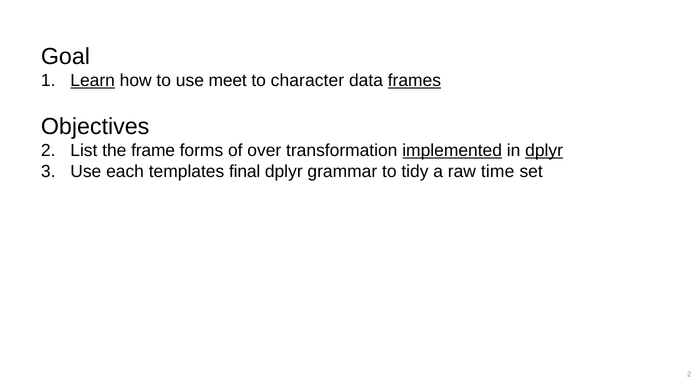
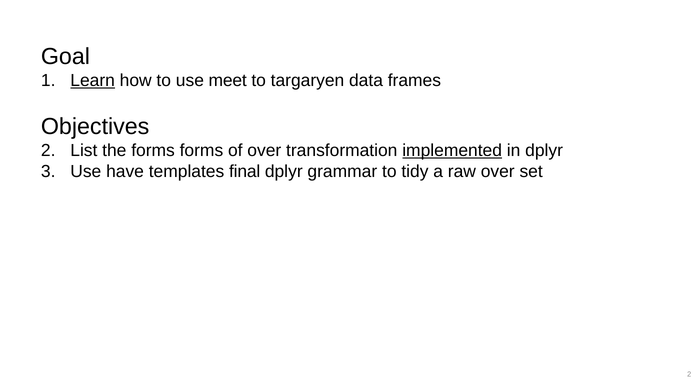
character: character -> targaryen (307, 81)
frames underline: present -> none (414, 81)
the frame: frame -> forms (153, 150)
dplyr underline: present -> none (544, 150)
each: each -> have (125, 171)
raw time: time -> over (498, 171)
